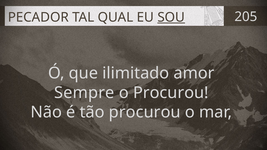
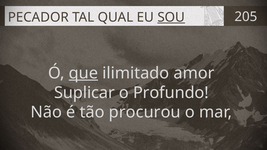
que underline: none -> present (83, 73)
Sempre: Sempre -> Suplicar (84, 93)
o Procurou: Procurou -> Profundo (171, 93)
